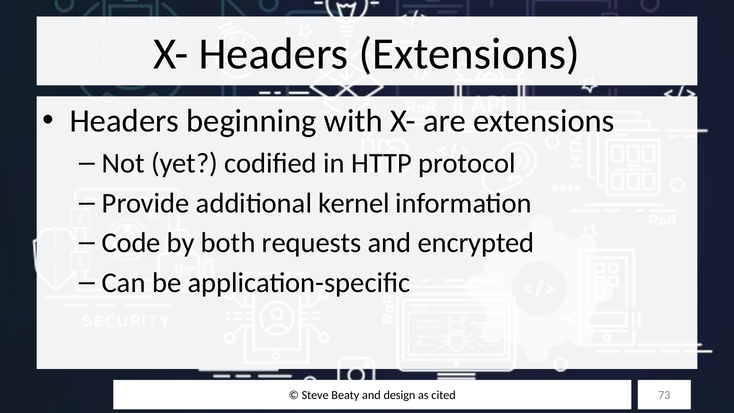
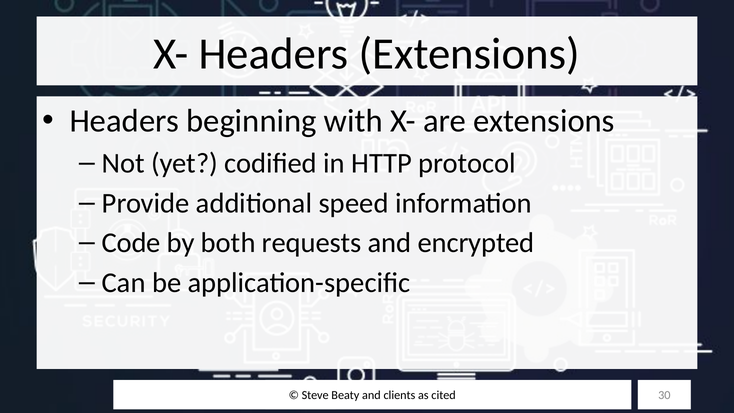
kernel: kernel -> speed (354, 203)
design: design -> clients (399, 395)
73: 73 -> 30 (664, 395)
